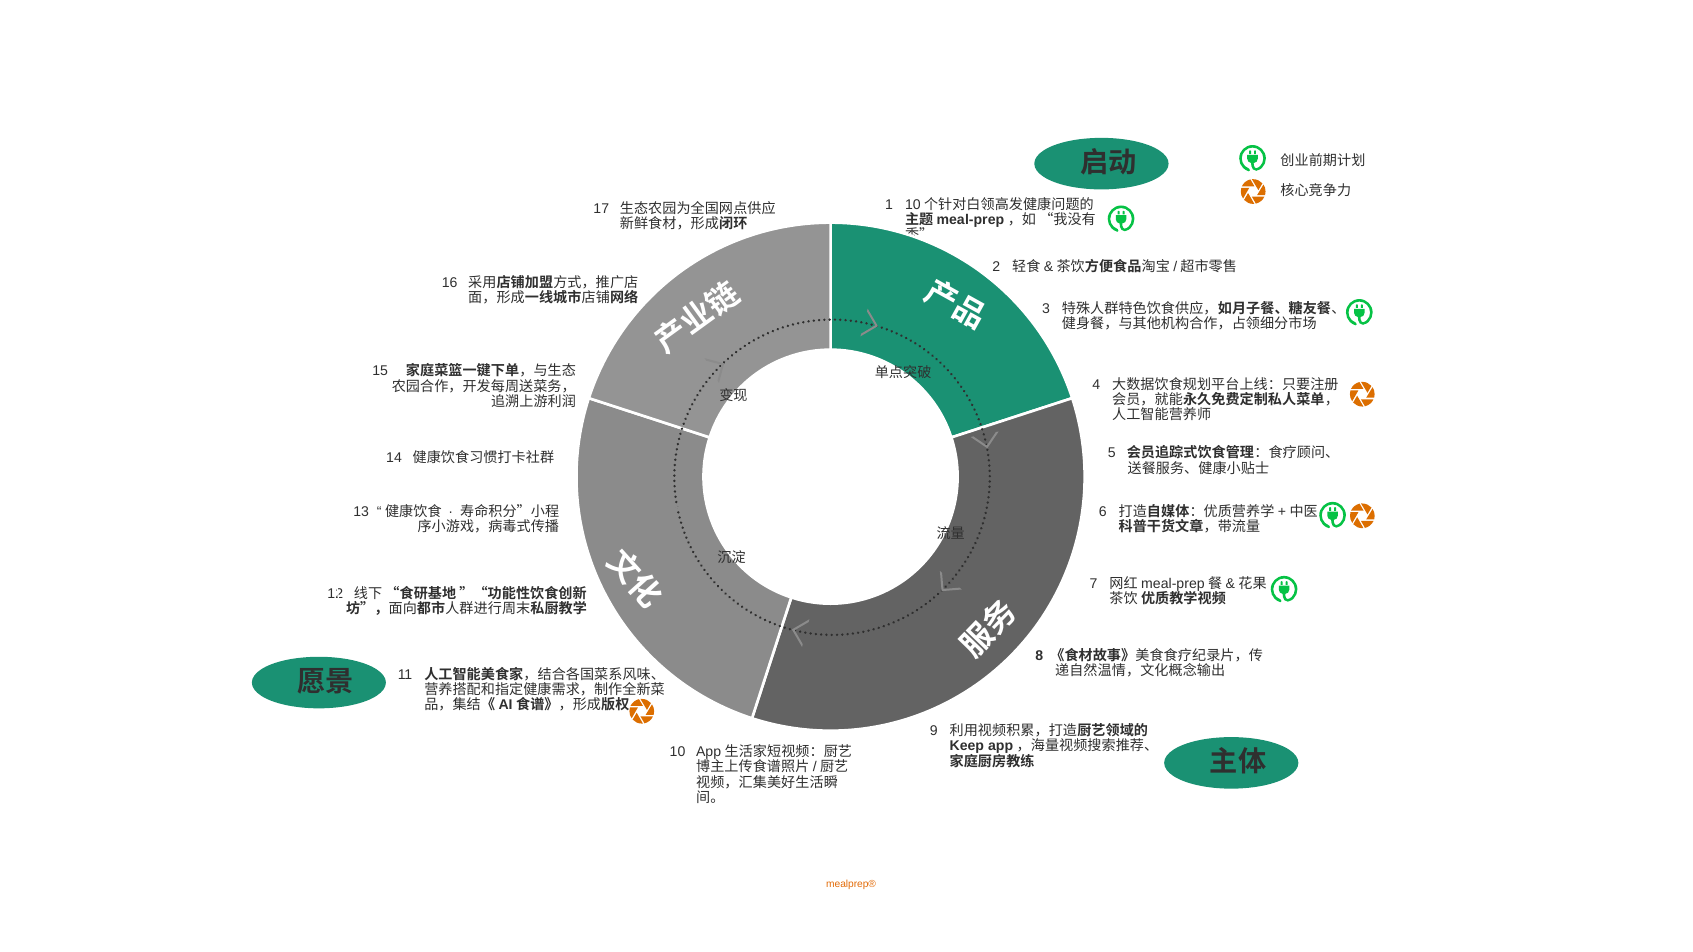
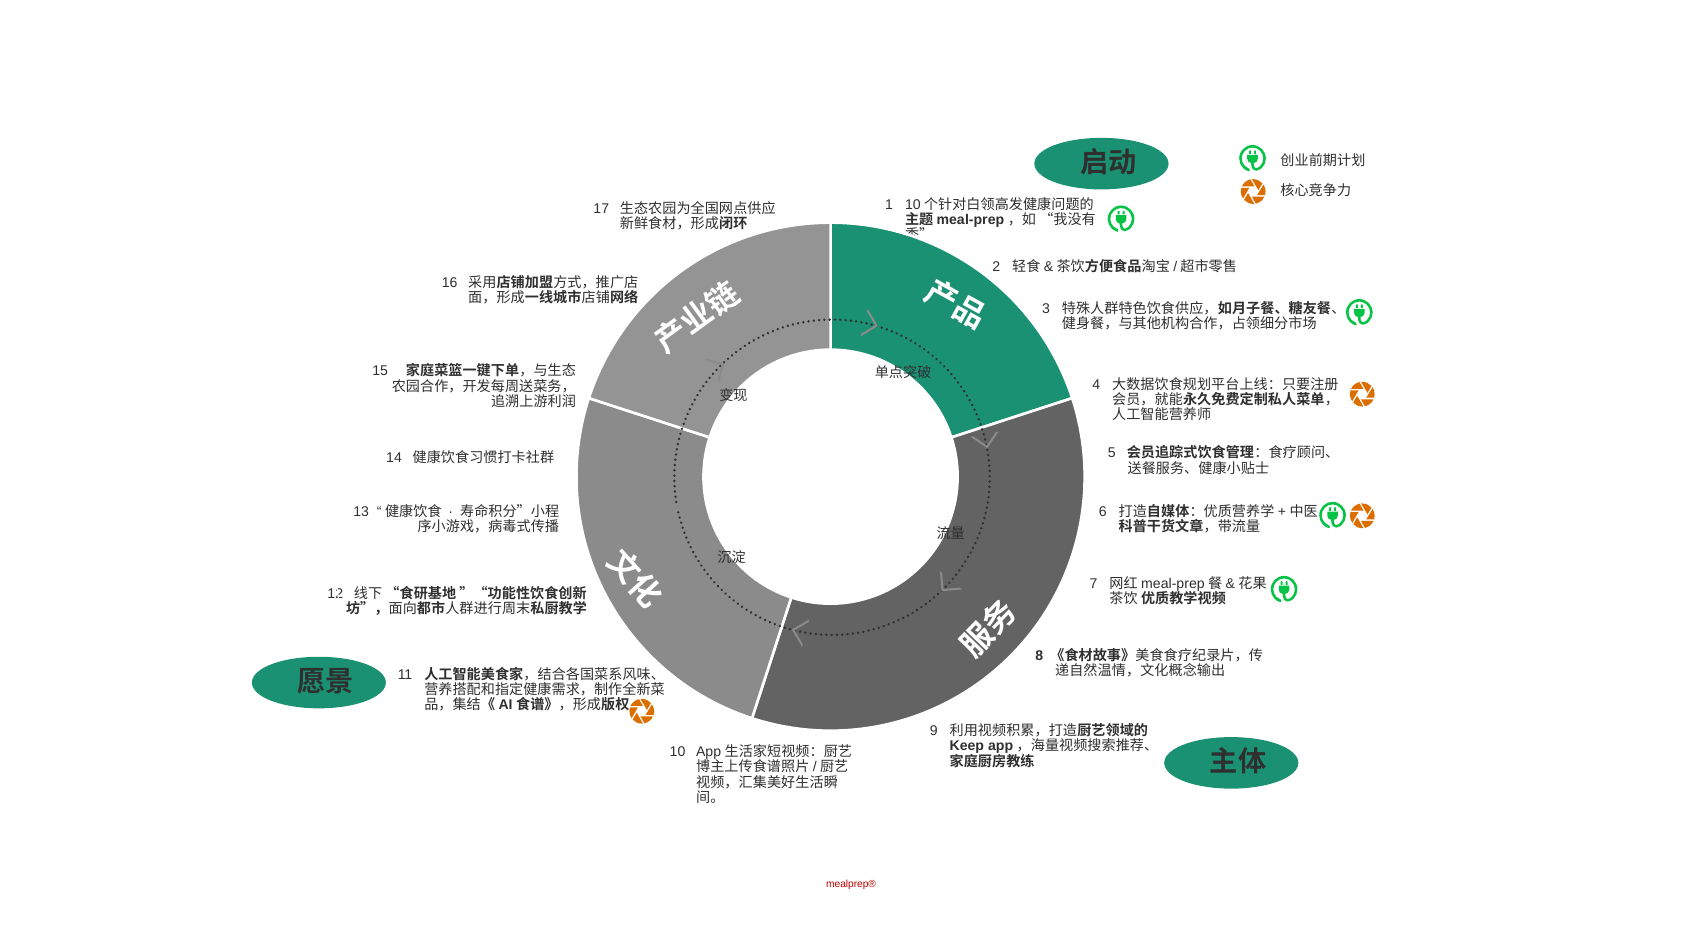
mealprep® colour: orange -> red (851, 884)
